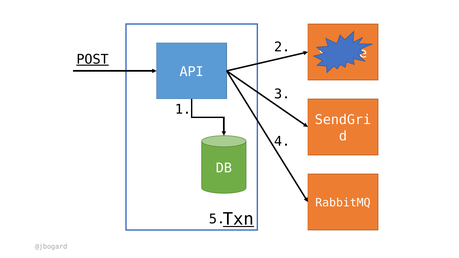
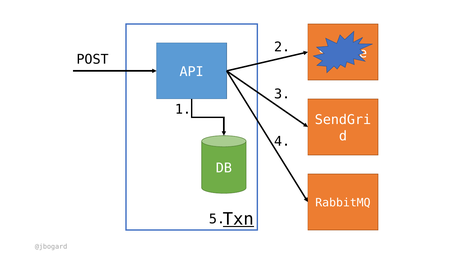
POST underline: present -> none (93, 59)
